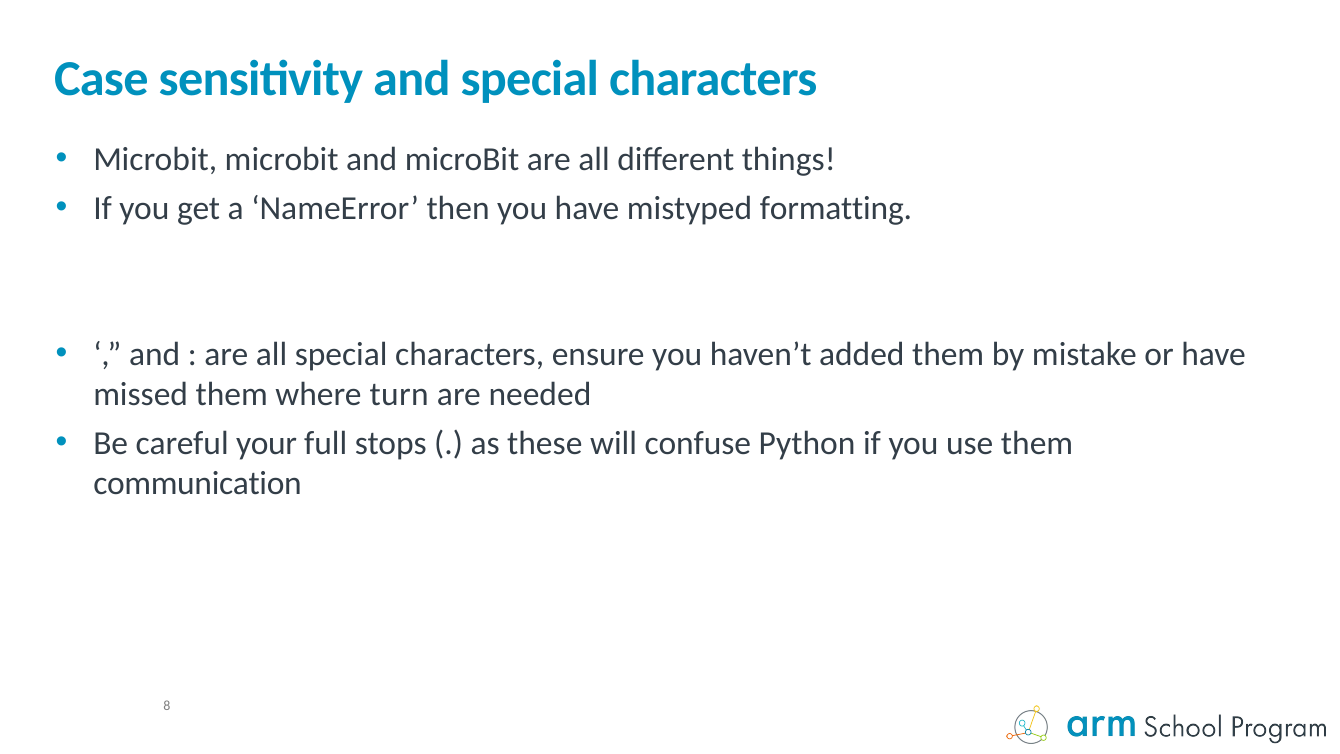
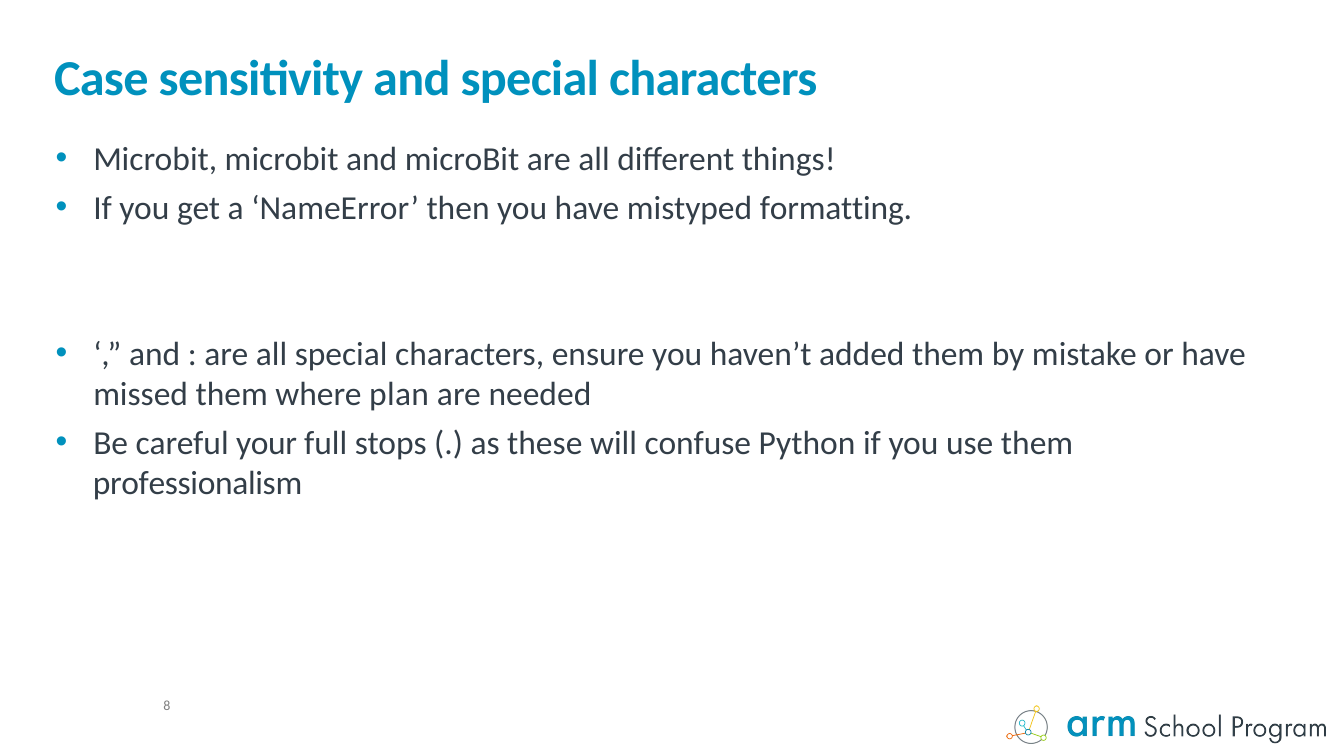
turn: turn -> plan (399, 394)
communication: communication -> professionalism (198, 483)
